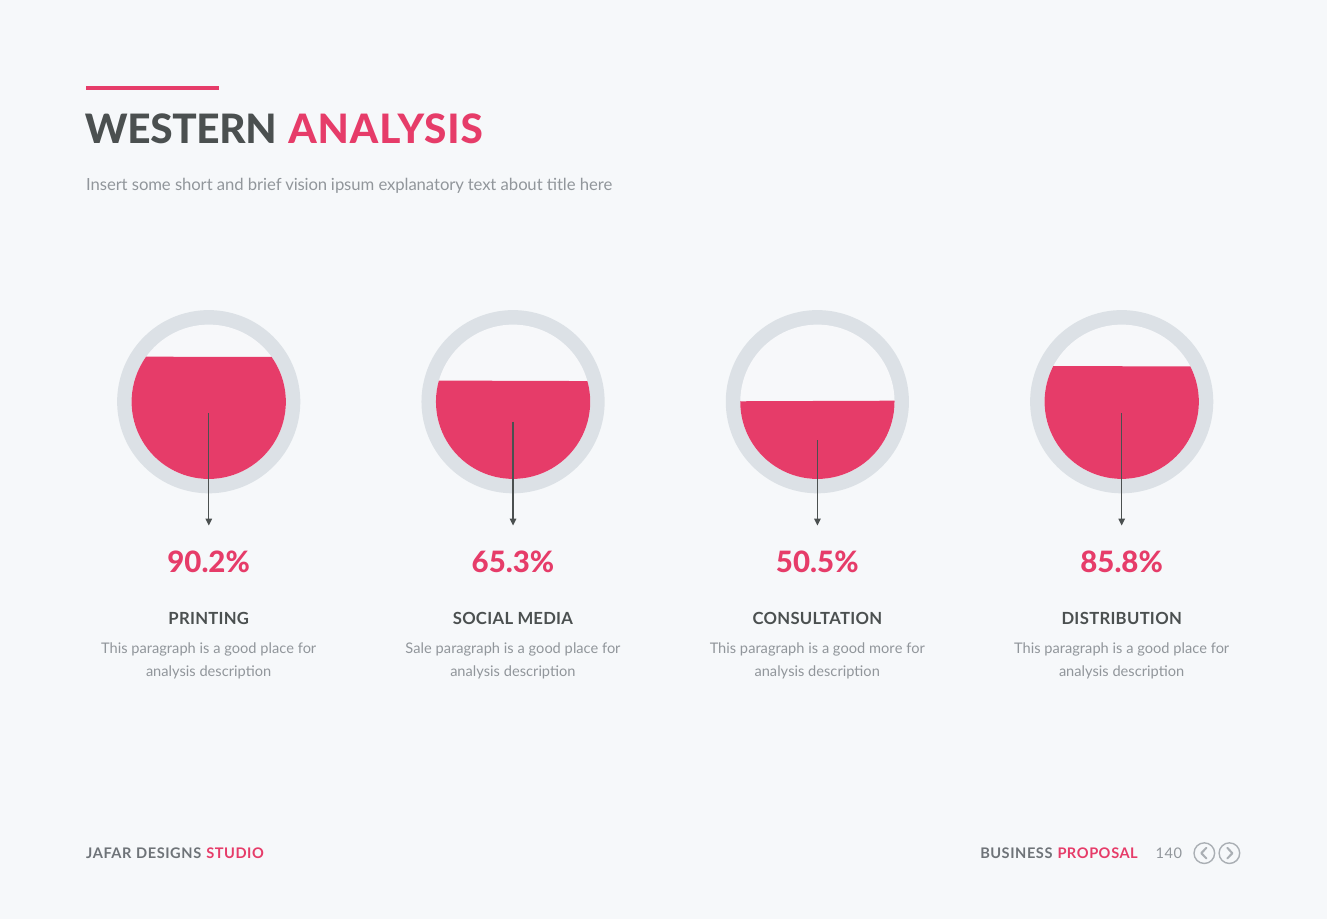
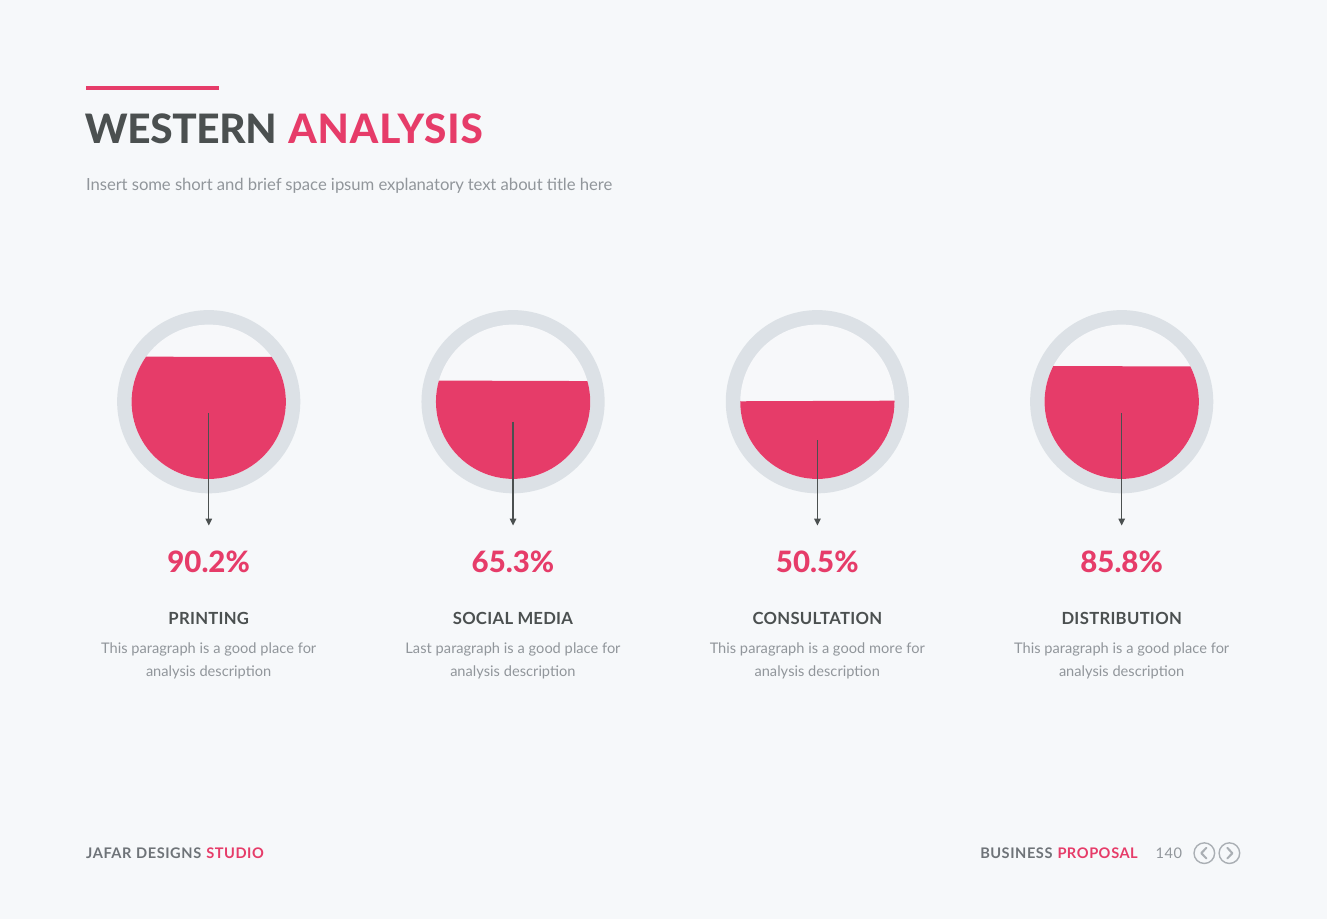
vision: vision -> space (306, 185)
Sale: Sale -> Last (419, 648)
